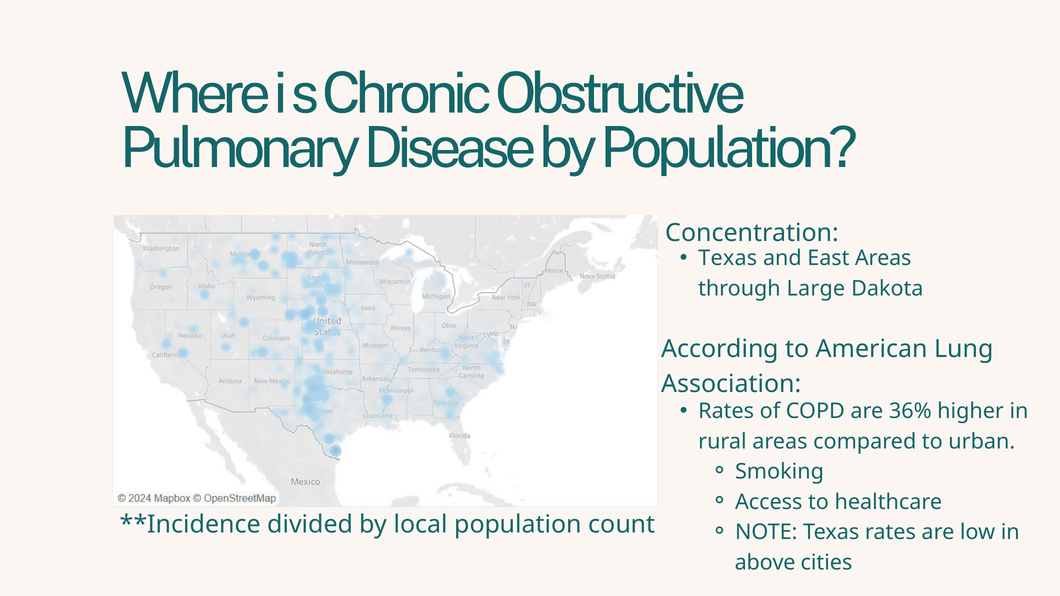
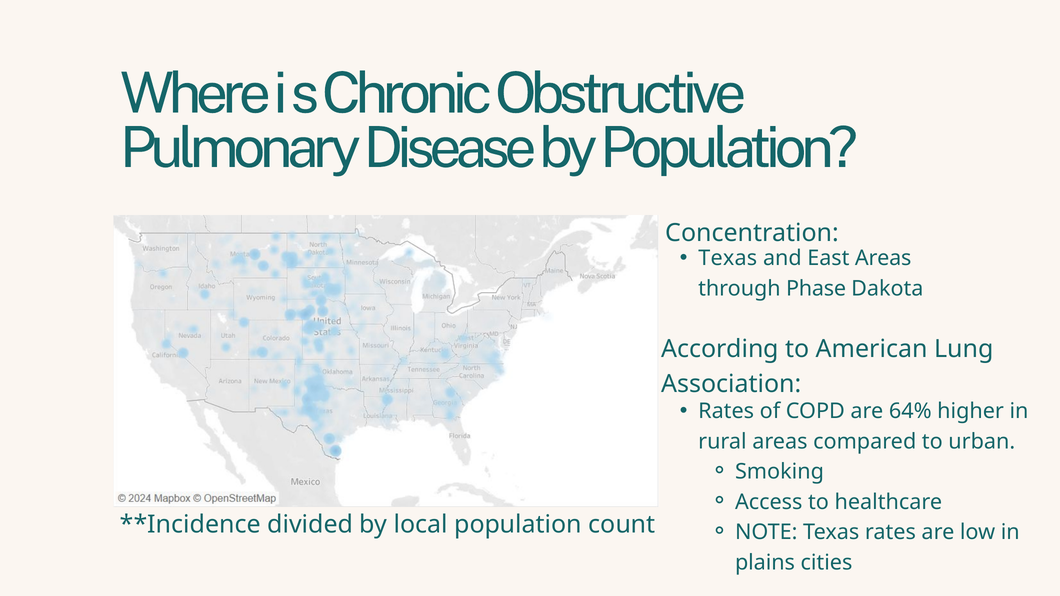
Large: Large -> Phase (816, 289)
36%: 36% -> 64% (910, 411)
above: above -> plains (765, 563)
